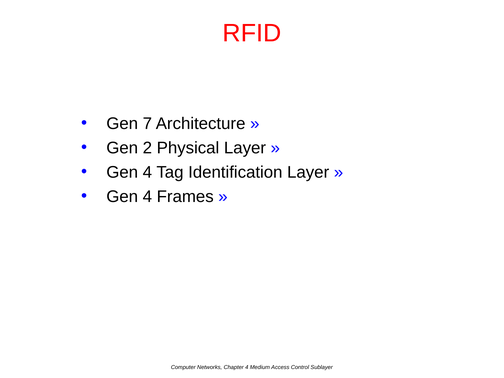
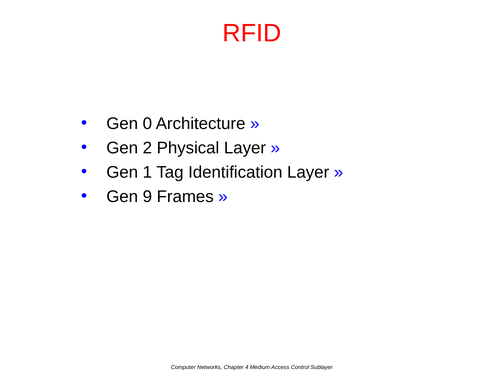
7: 7 -> 0 (147, 124)
4: 4 -> 1 (147, 172)
4: 4 -> 9 (147, 197)
